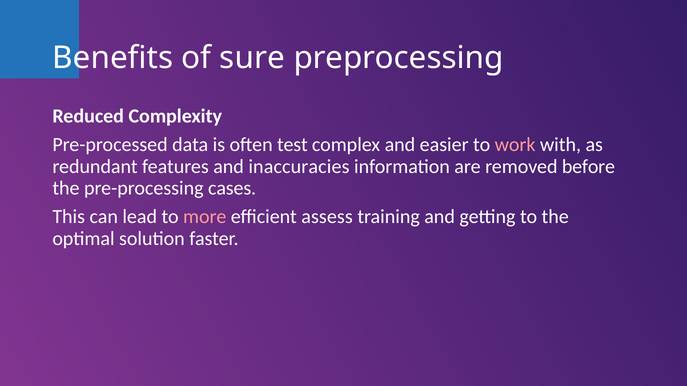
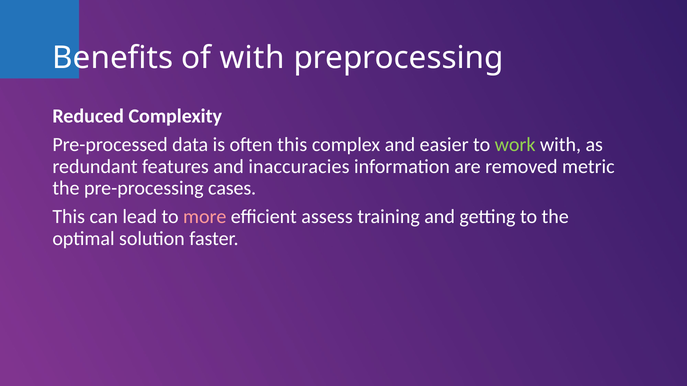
of sure: sure -> with (252, 58)
often test: test -> this (292, 145)
work colour: pink -> light green (515, 145)
before: before -> metric (588, 167)
